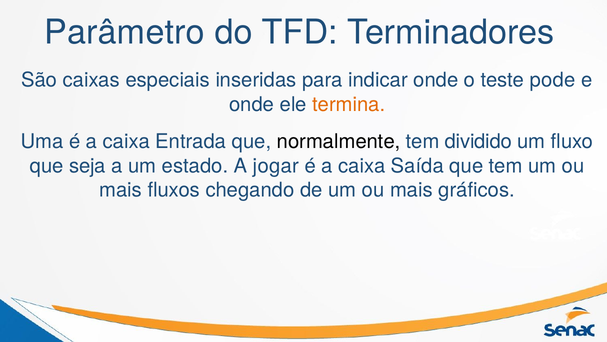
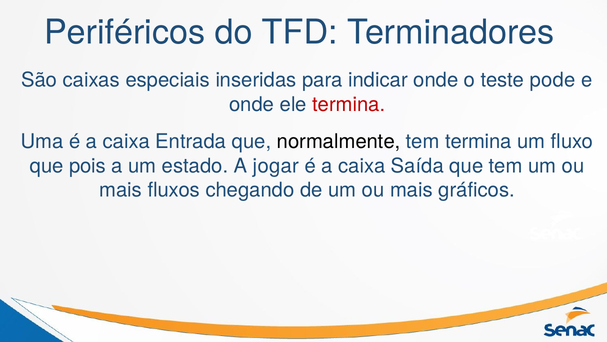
Parâmetro: Parâmetro -> Periféricos (125, 32)
termina colour: orange -> red (349, 104)
tem dividido: dividido -> termina (478, 141)
seja: seja -> pois (87, 166)
